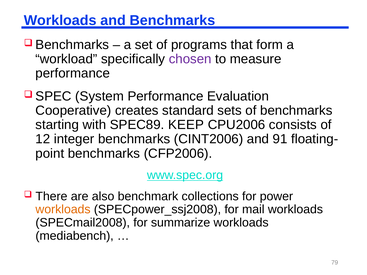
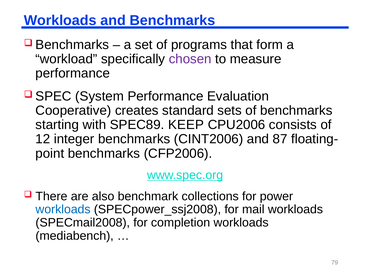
91: 91 -> 87 (280, 139)
workloads colour: orange -> blue (63, 210)
summarize: summarize -> completion (181, 223)
